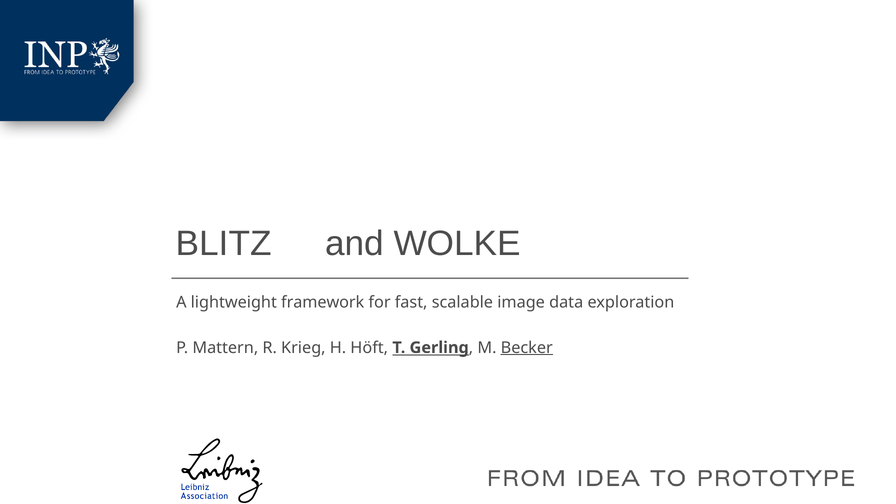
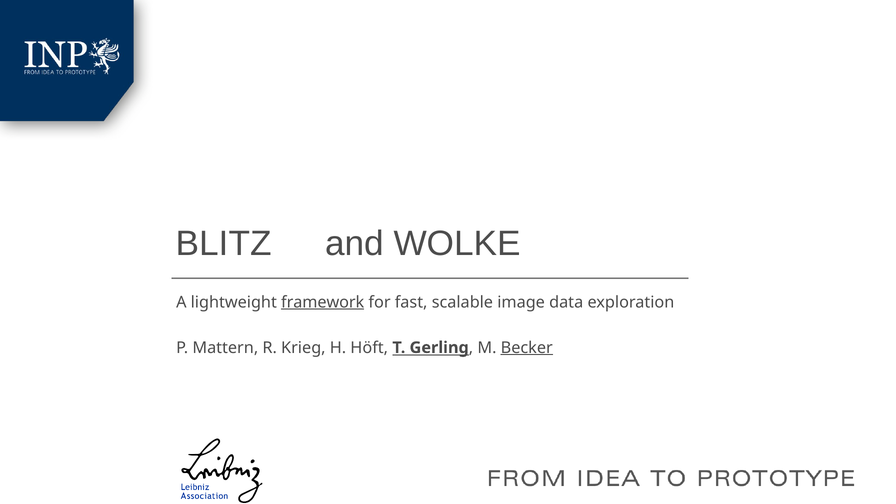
framework underline: none -> present (323, 302)
